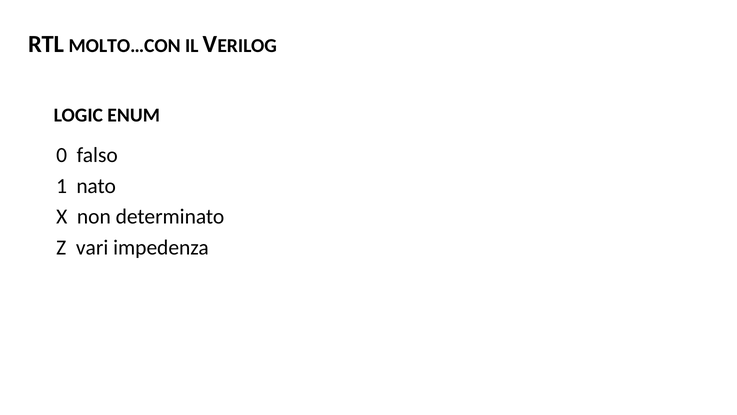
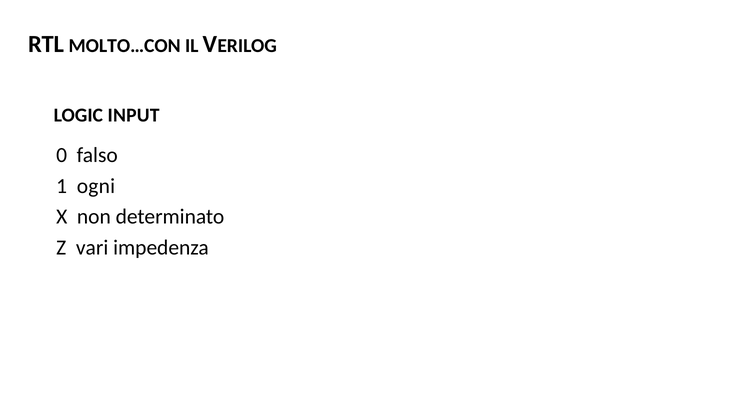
ENUM: ENUM -> INPUT (134, 115)
nato: nato -> ogni (96, 186)
